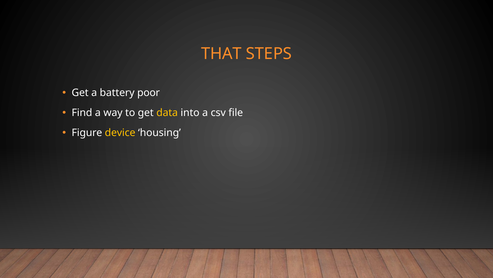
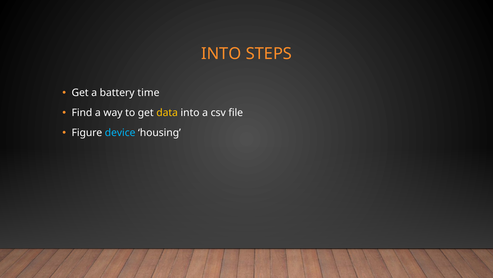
THAT: THAT -> INTO (221, 54)
poor: poor -> time (148, 93)
device colour: yellow -> light blue (120, 133)
